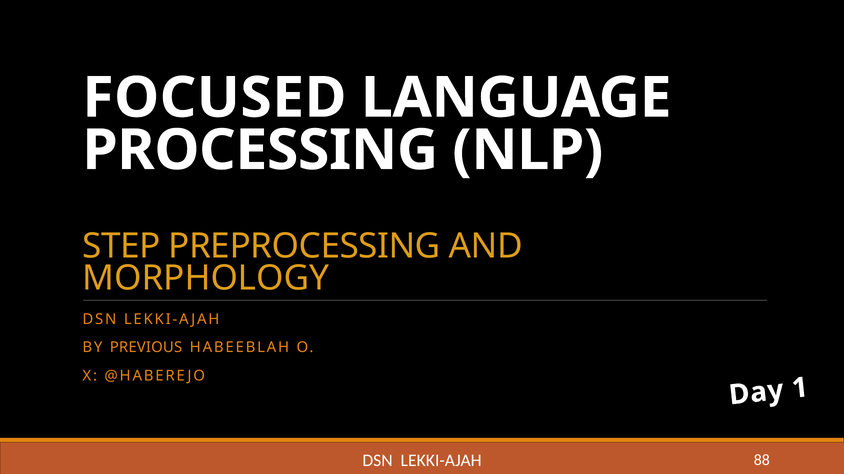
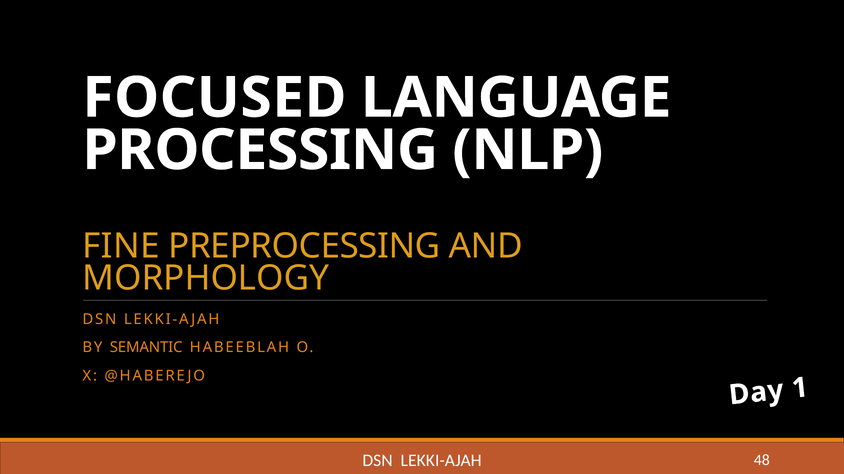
STEP: STEP -> FINE (121, 247)
PREVIOUS: PREVIOUS -> SEMANTIC (146, 348)
88: 88 -> 48 (762, 461)
